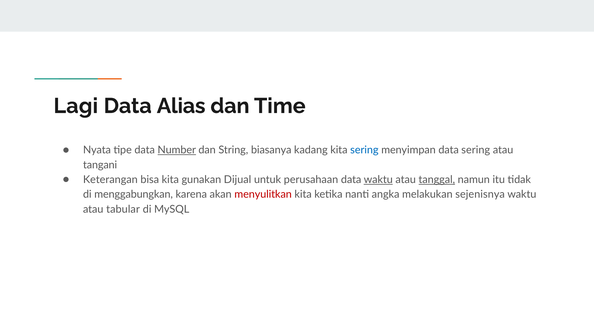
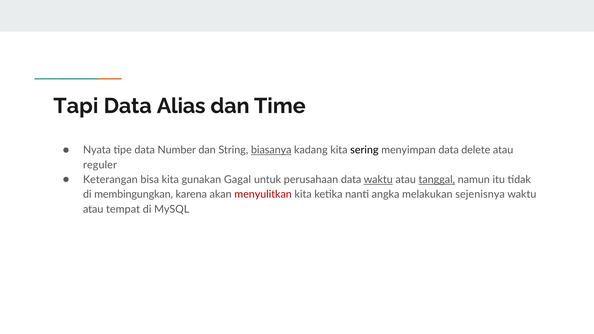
Lagi: Lagi -> Tapi (76, 106)
Number underline: present -> none (177, 150)
biasanya underline: none -> present (271, 150)
sering colour: blue -> black (364, 150)
data sering: sering -> delete (476, 150)
tangani: tangani -> reguler (100, 165)
Dijual: Dijual -> Gagal (237, 180)
menggabungkan: menggabungkan -> membingungkan (134, 195)
tabular: tabular -> tempat (123, 209)
